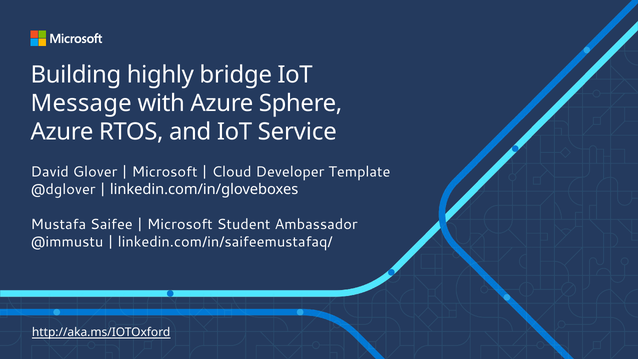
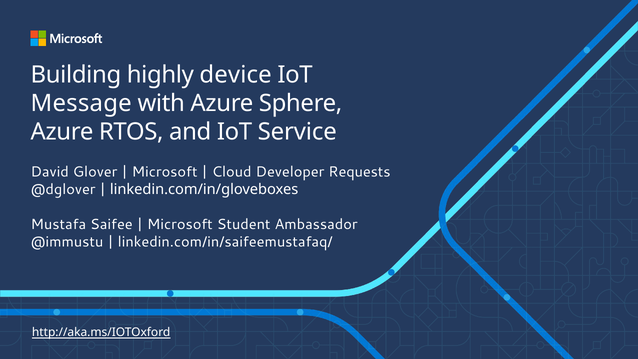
bridge: bridge -> device (236, 75)
Template: Template -> Requests (359, 172)
